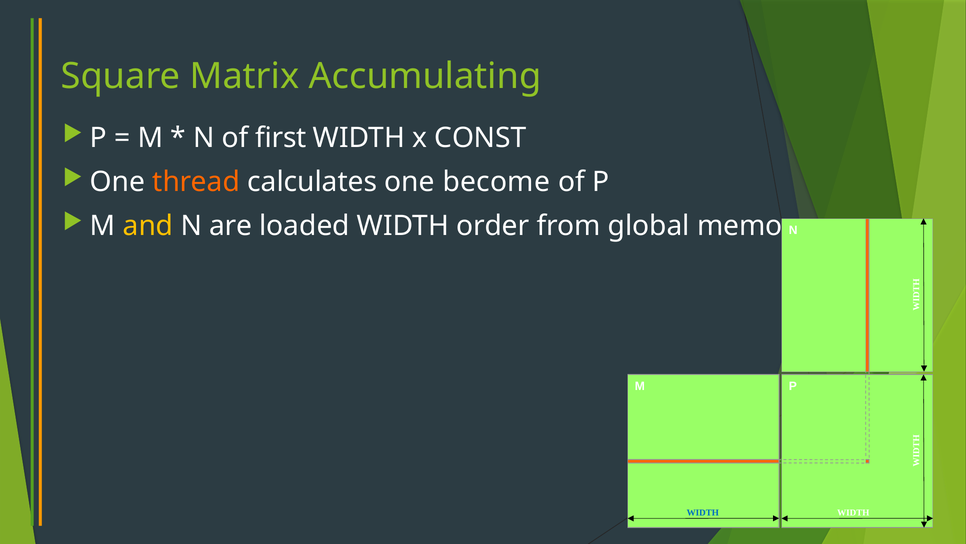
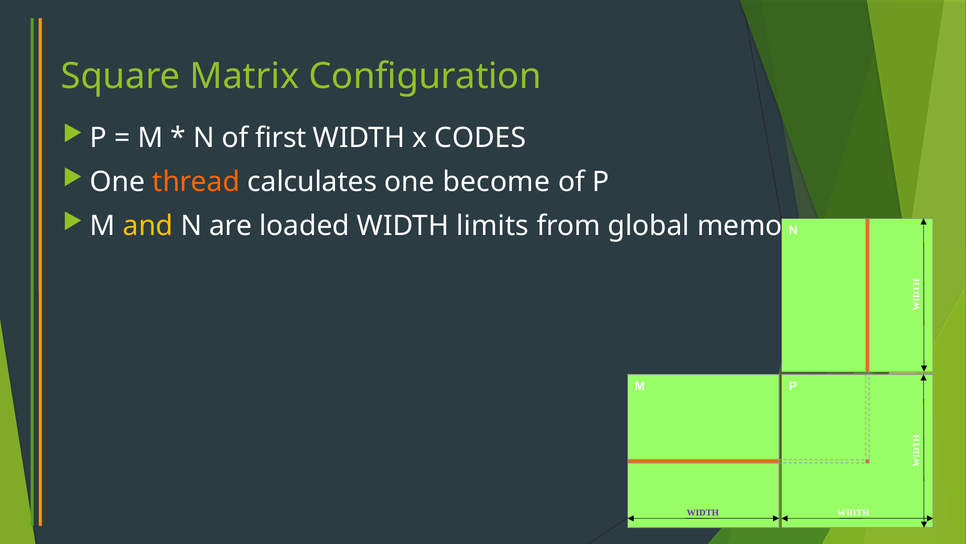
Accumulating: Accumulating -> Configuration (425, 76)
CONST: CONST -> CODES (480, 138)
order: order -> limits (493, 225)
WIDTH colour: blue -> purple (703, 512)
